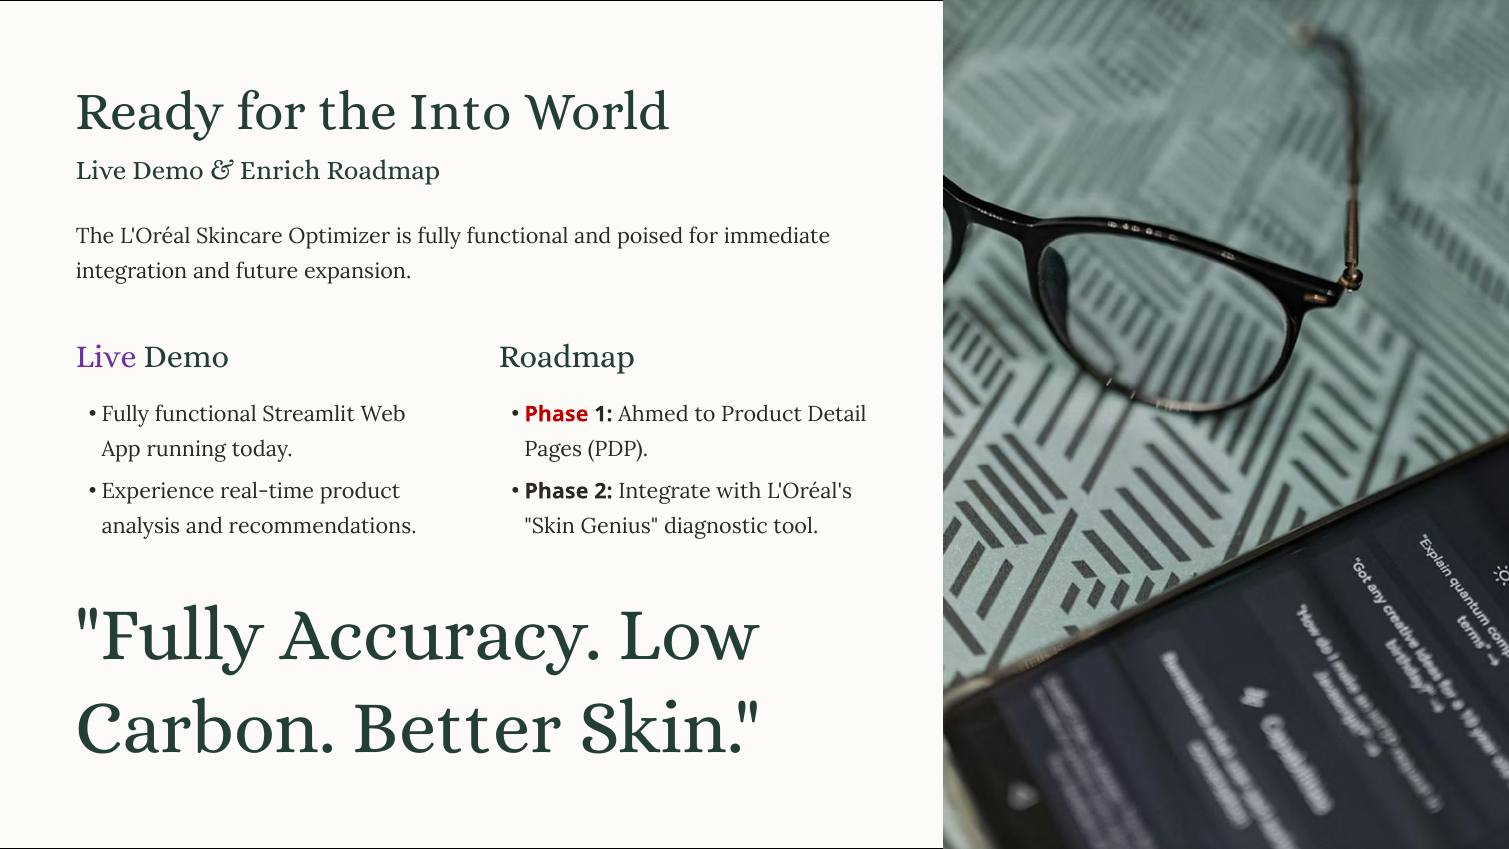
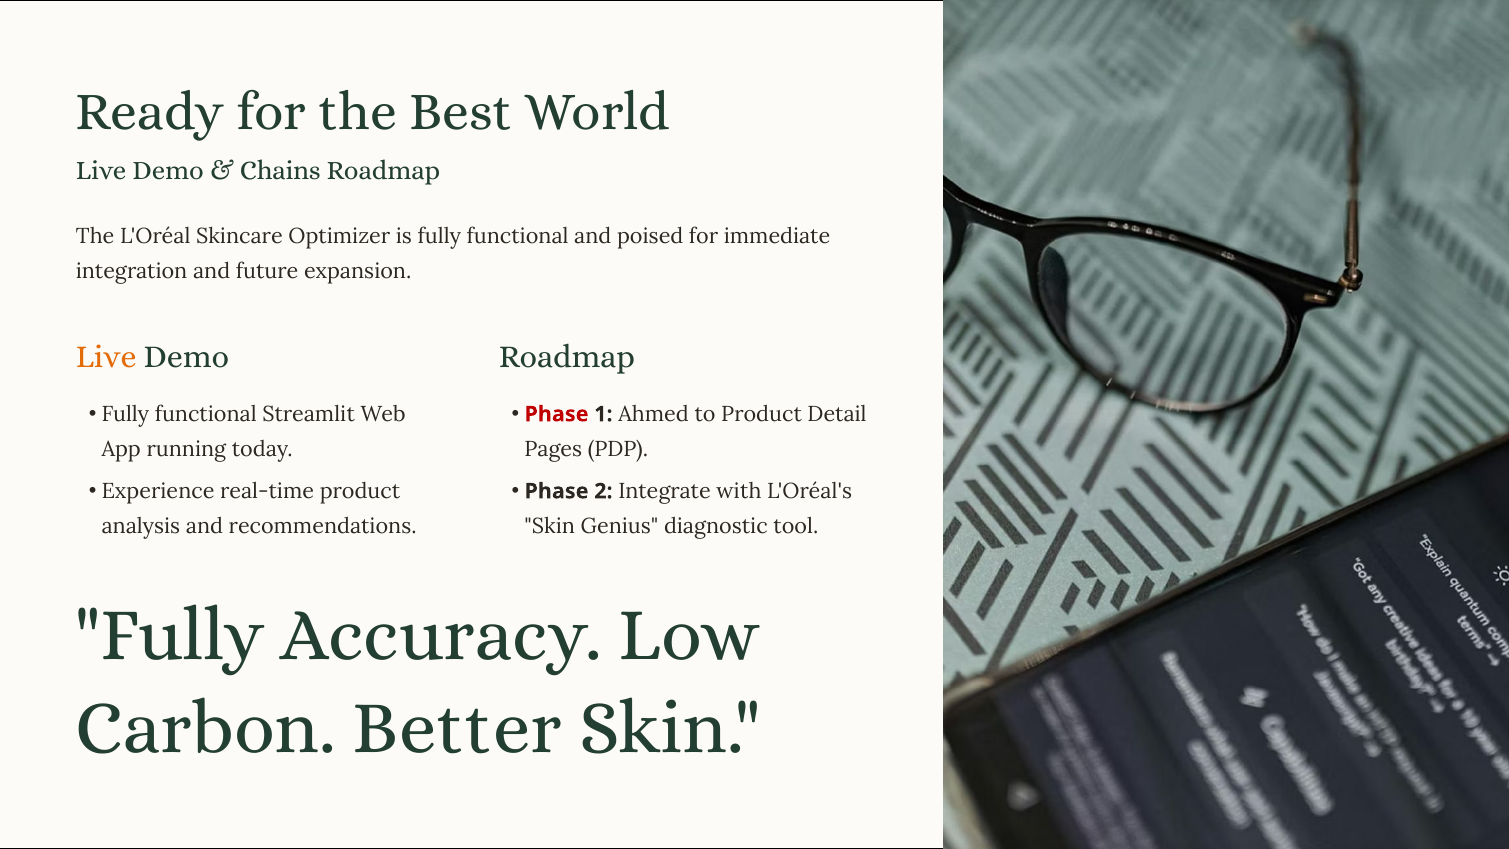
Into: Into -> Best (461, 112)
Enrich: Enrich -> Chains (280, 171)
Live colour: purple -> orange (106, 357)
